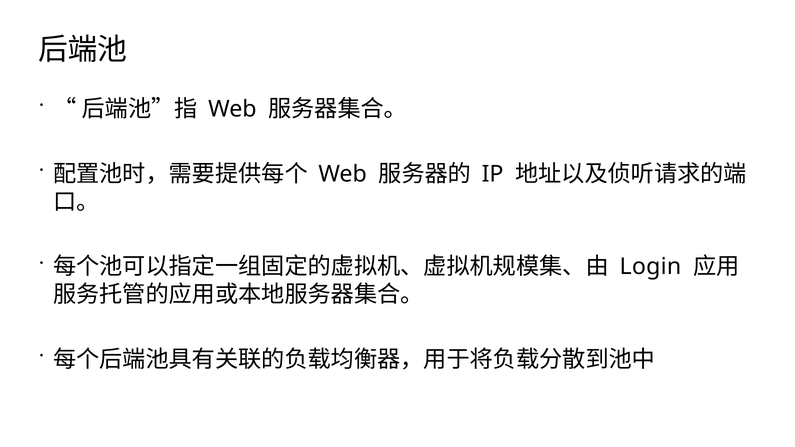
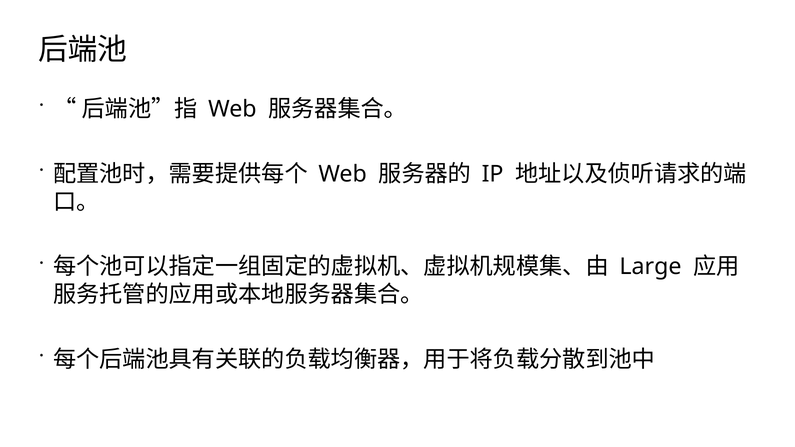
Login: Login -> Large (650, 267)
